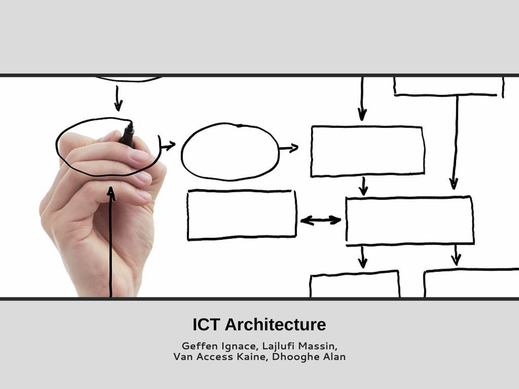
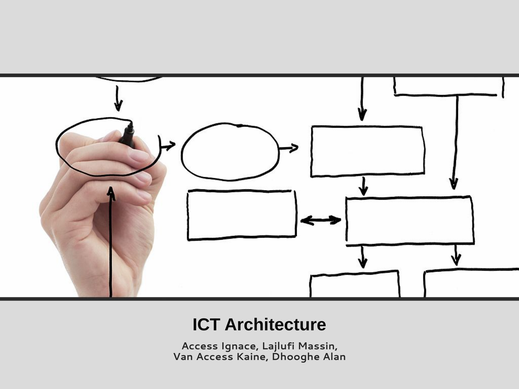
Geffen: Geffen -> Access (200, 346)
